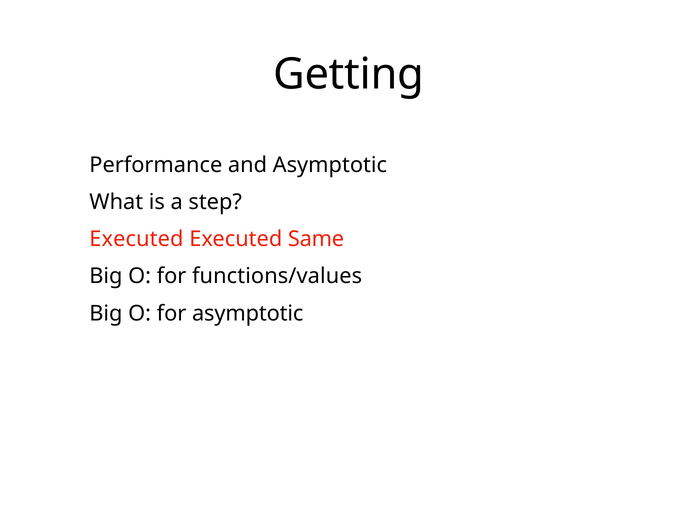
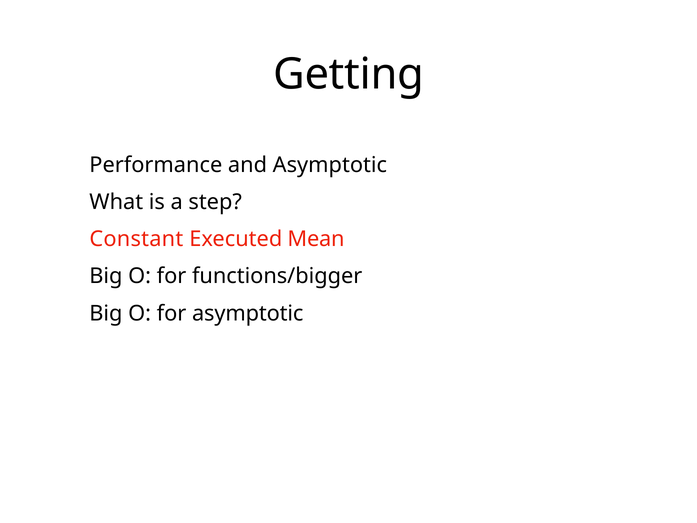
Executed: Executed -> Constant (136, 239)
Same: Same -> Mean (316, 239)
functions/values: functions/values -> functions/bigger (277, 276)
